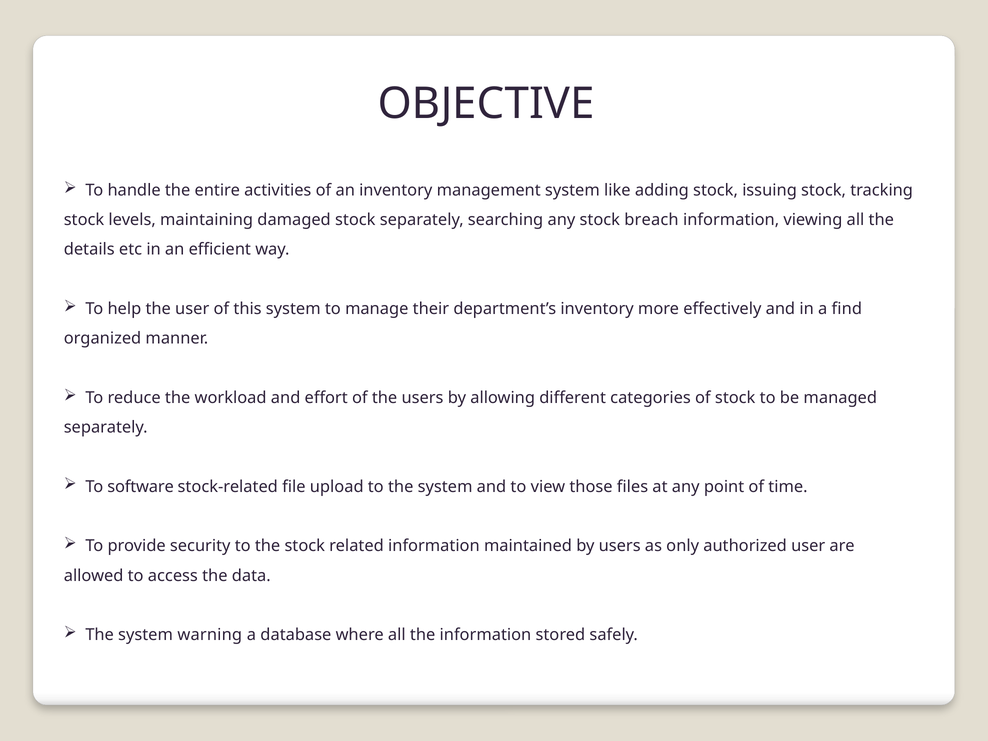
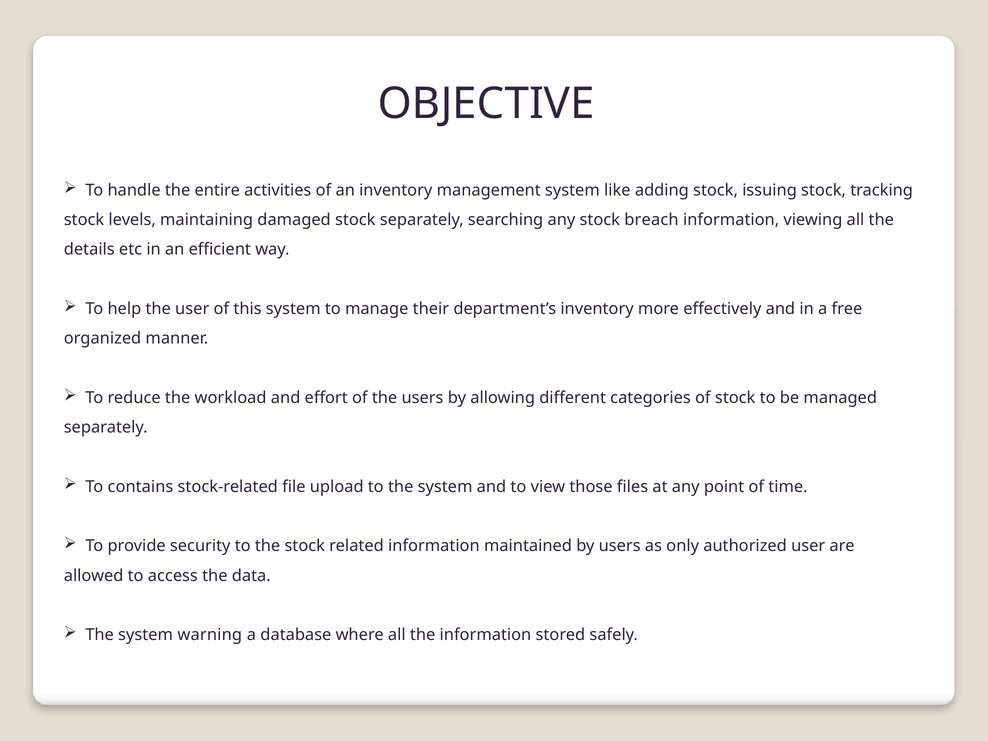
find: find -> free (847, 309)
software: software -> contains (140, 487)
